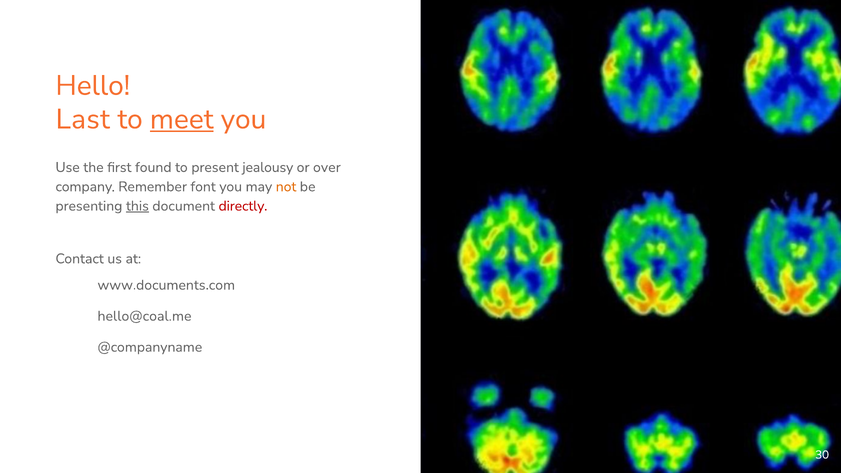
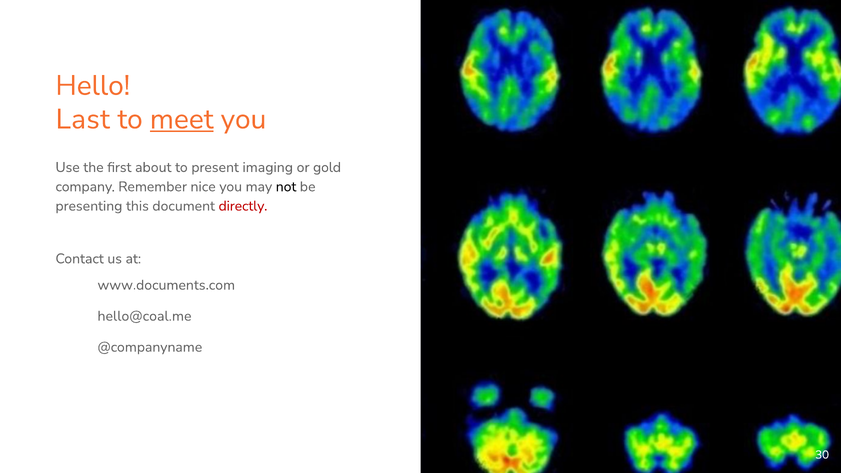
found: found -> about (153, 167)
jealousy: jealousy -> imaging (268, 167)
over: over -> gold (327, 167)
font: font -> nice (203, 187)
not colour: orange -> black (286, 187)
this underline: present -> none (137, 206)
